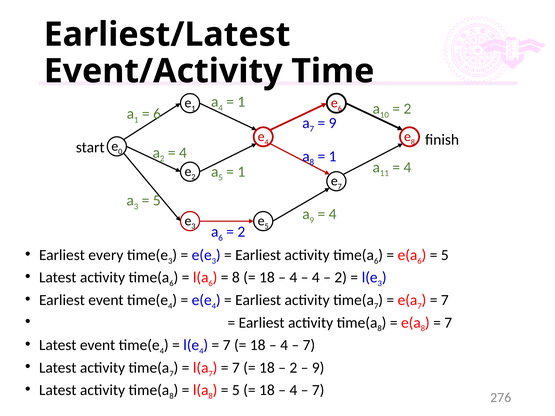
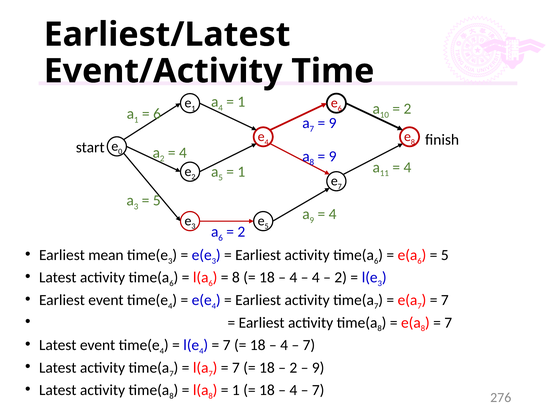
1: 1 -> 9 (333, 156)
every: every -> mean (106, 255)
5: 5 -> 1 (236, 390)
